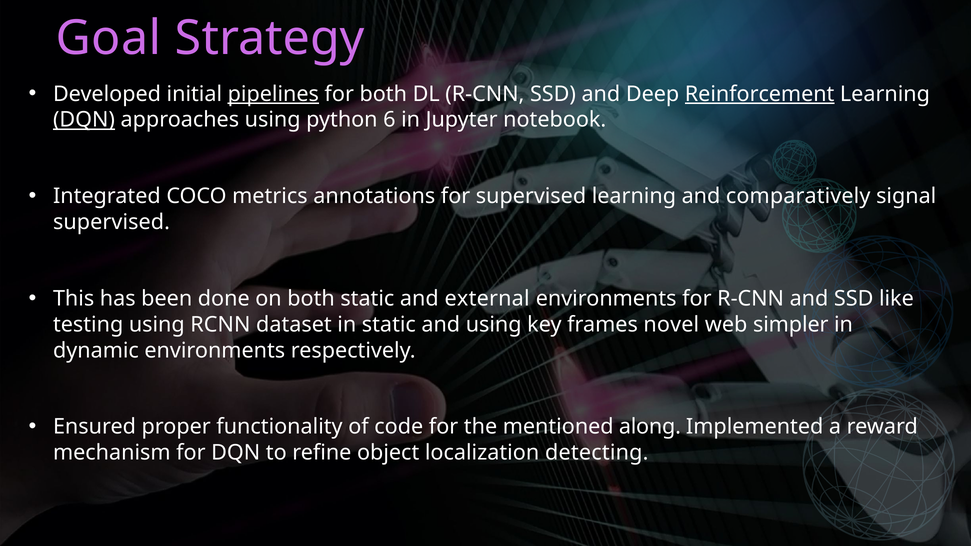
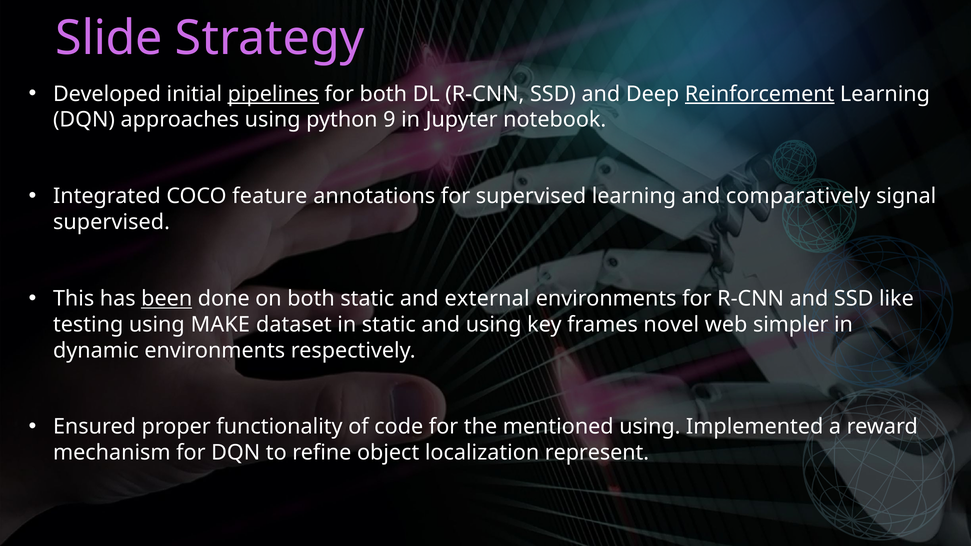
Goal: Goal -> Slide (109, 38)
DQN underline: present -> none (84, 120)
6: 6 -> 9 (389, 120)
metrics: metrics -> feature (270, 196)
been underline: none -> present (167, 299)
RCNN: RCNN -> MAKE (220, 325)
mentioned along: along -> using (650, 427)
detecting: detecting -> represent (597, 453)
